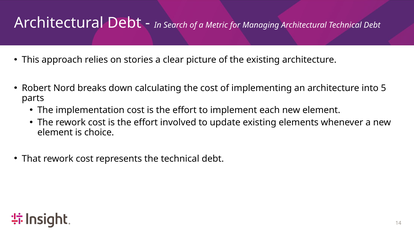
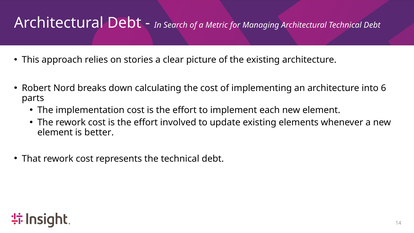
5: 5 -> 6 (384, 88)
choice: choice -> better (99, 132)
